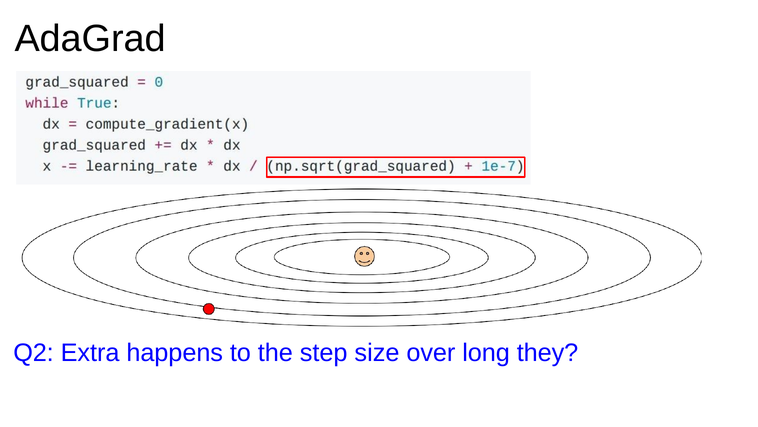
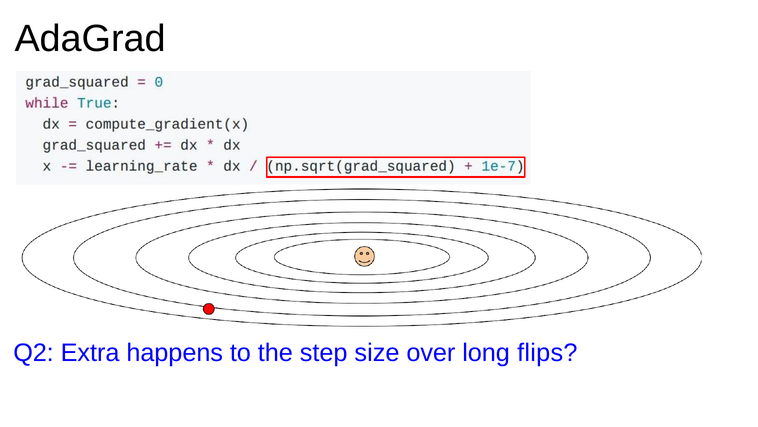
they: they -> flips (547, 352)
